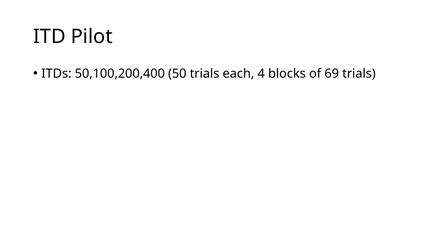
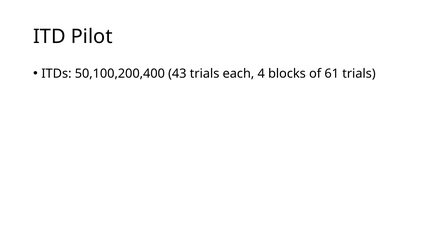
50: 50 -> 43 (177, 74)
69: 69 -> 61 (332, 74)
